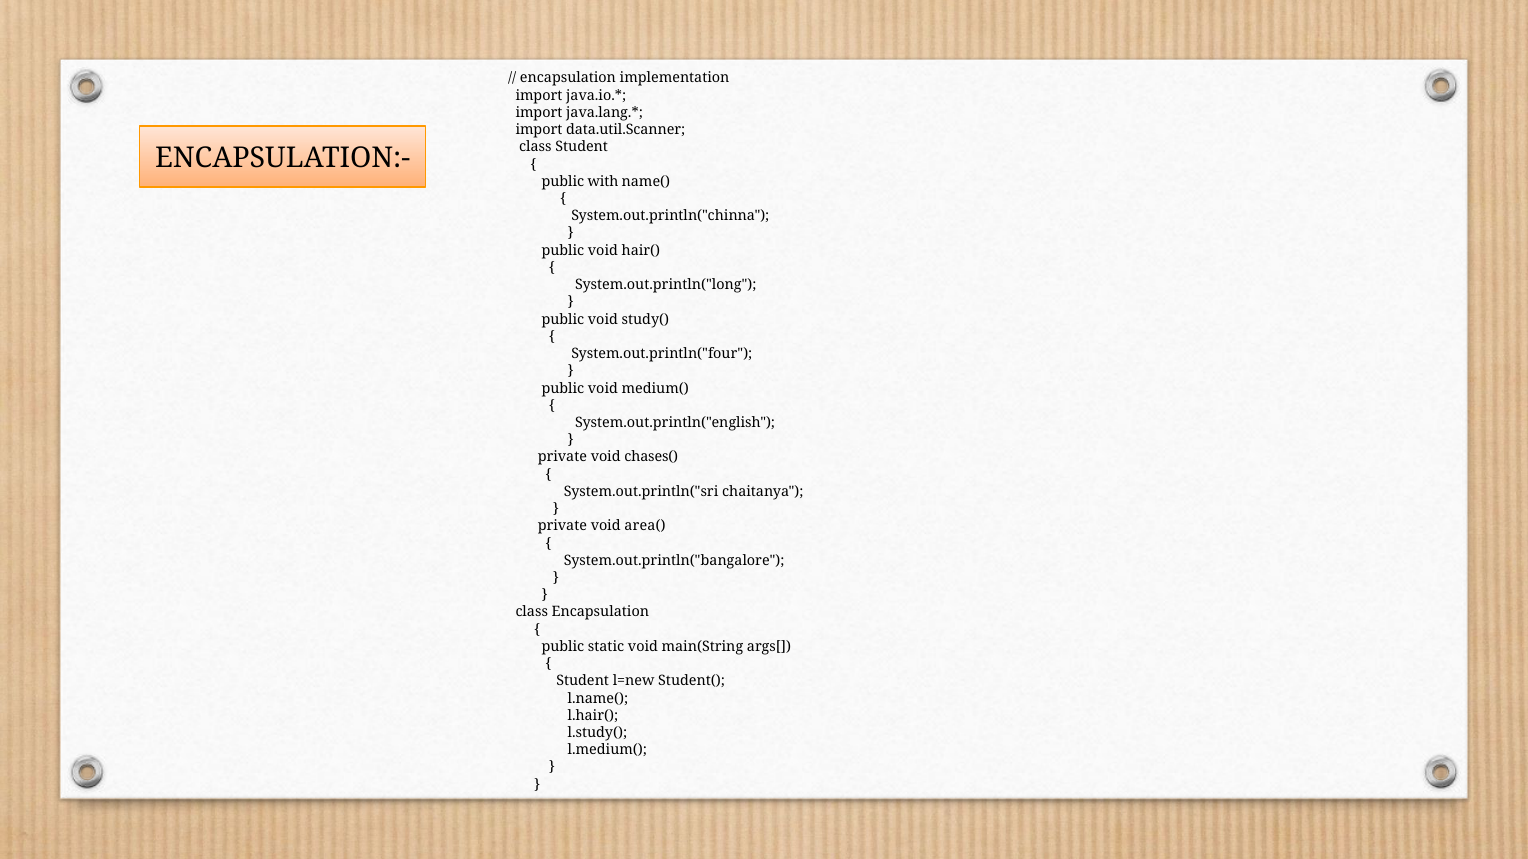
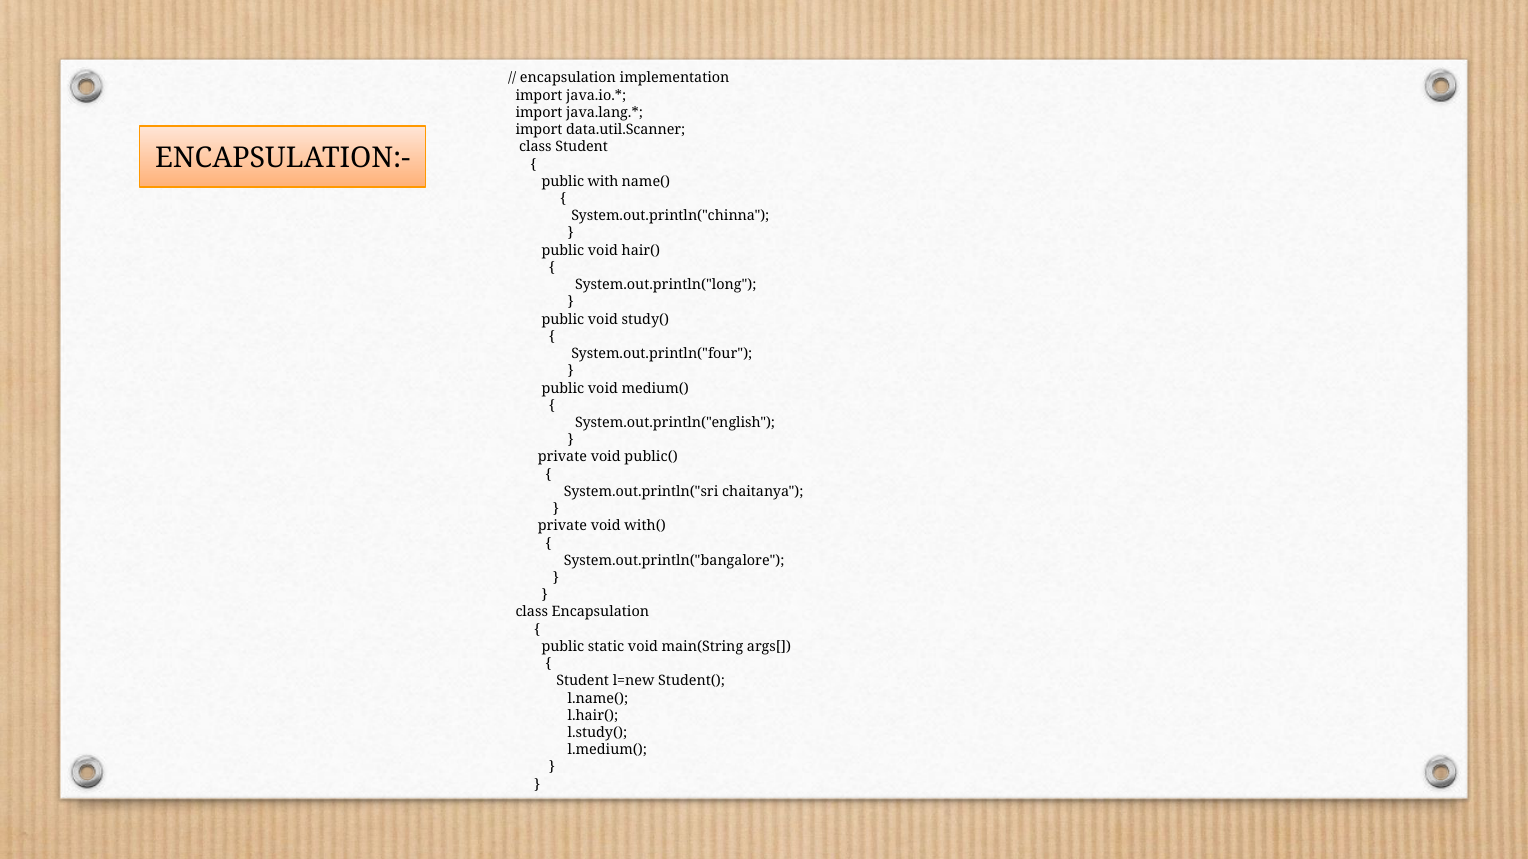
chases(: chases( -> public( (651, 457)
area(: area( -> with( (645, 526)
